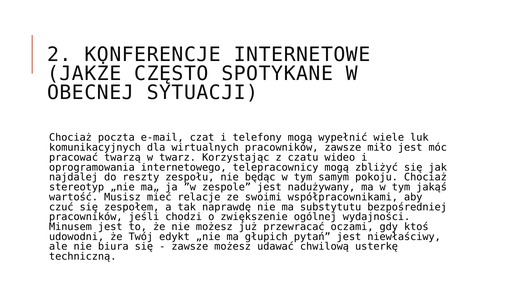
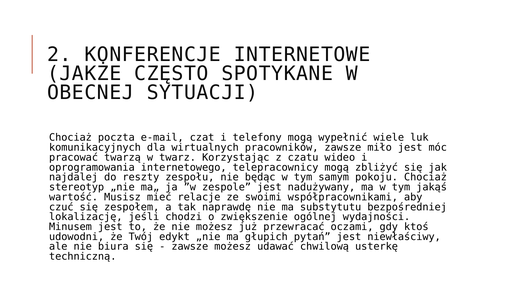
pracowników: pracowników -> lokalizację (86, 217)
